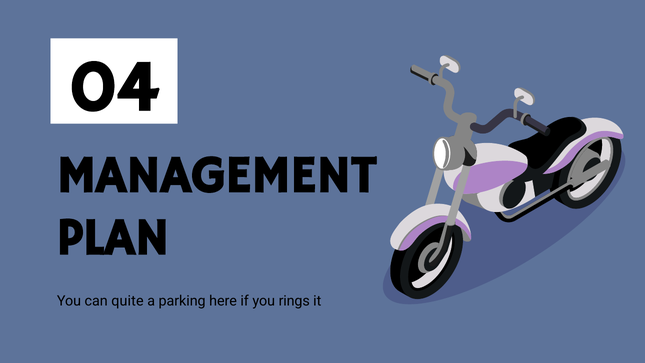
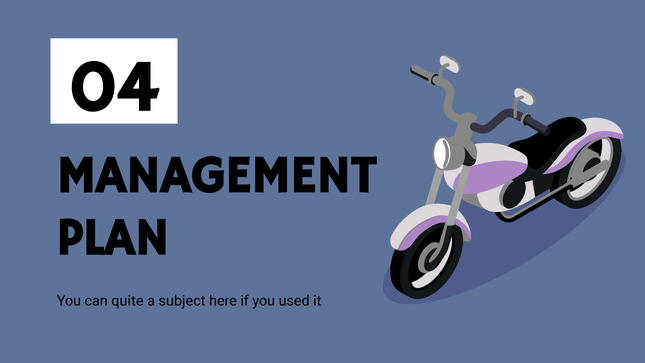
parking: parking -> subject (182, 301)
rings: rings -> used (294, 301)
